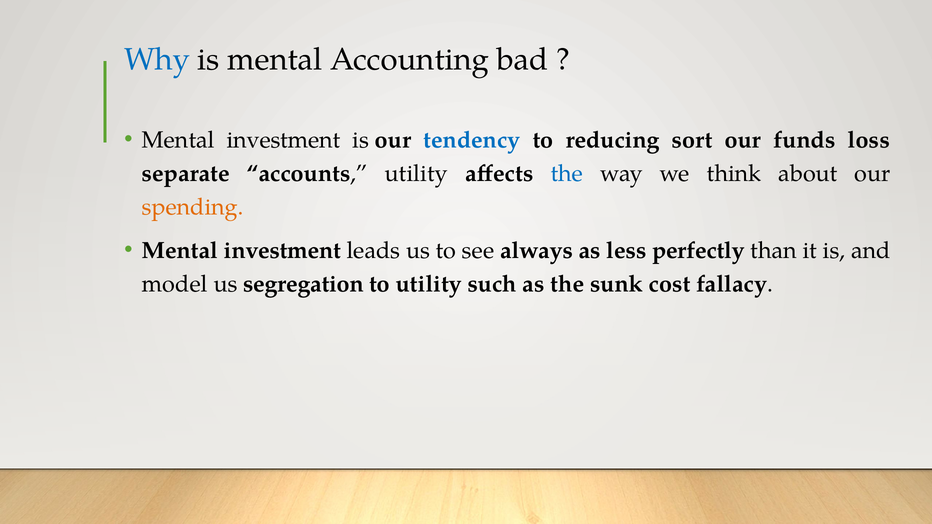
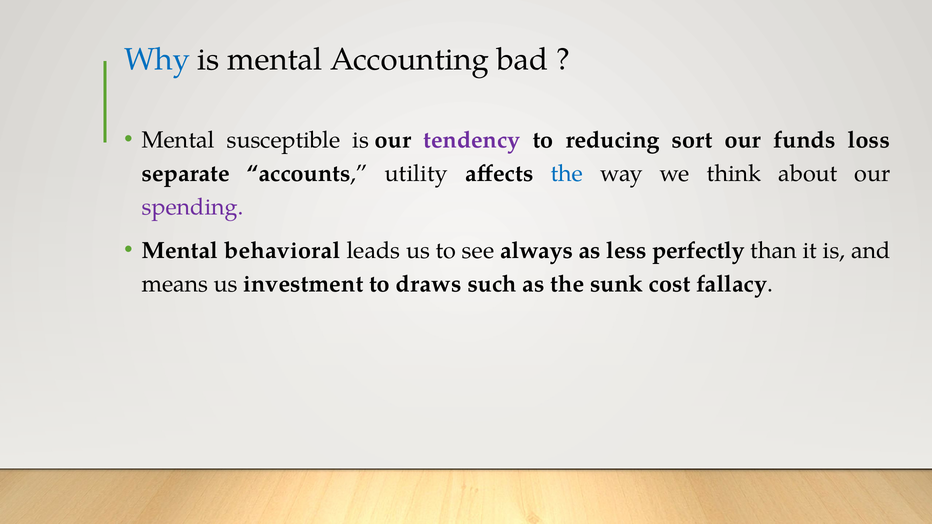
investment: investment -> susceptible (284, 140)
tendency colour: blue -> purple (472, 140)
spending colour: orange -> purple (193, 207)
investment: investment -> behavioral (282, 250)
model: model -> means (175, 284)
segregation: segregation -> investment (303, 284)
to utility: utility -> draws (429, 284)
